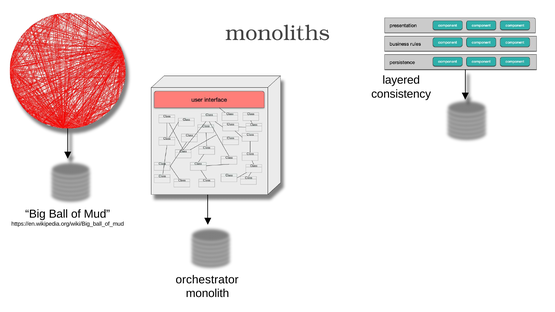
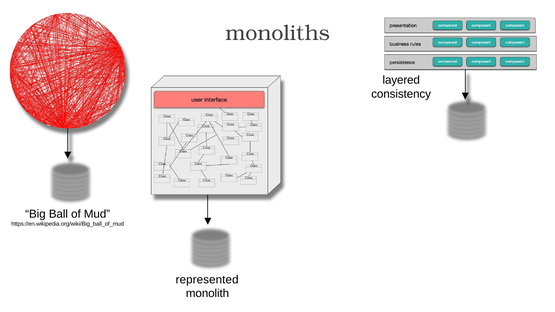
orchestrator: orchestrator -> represented (207, 280)
